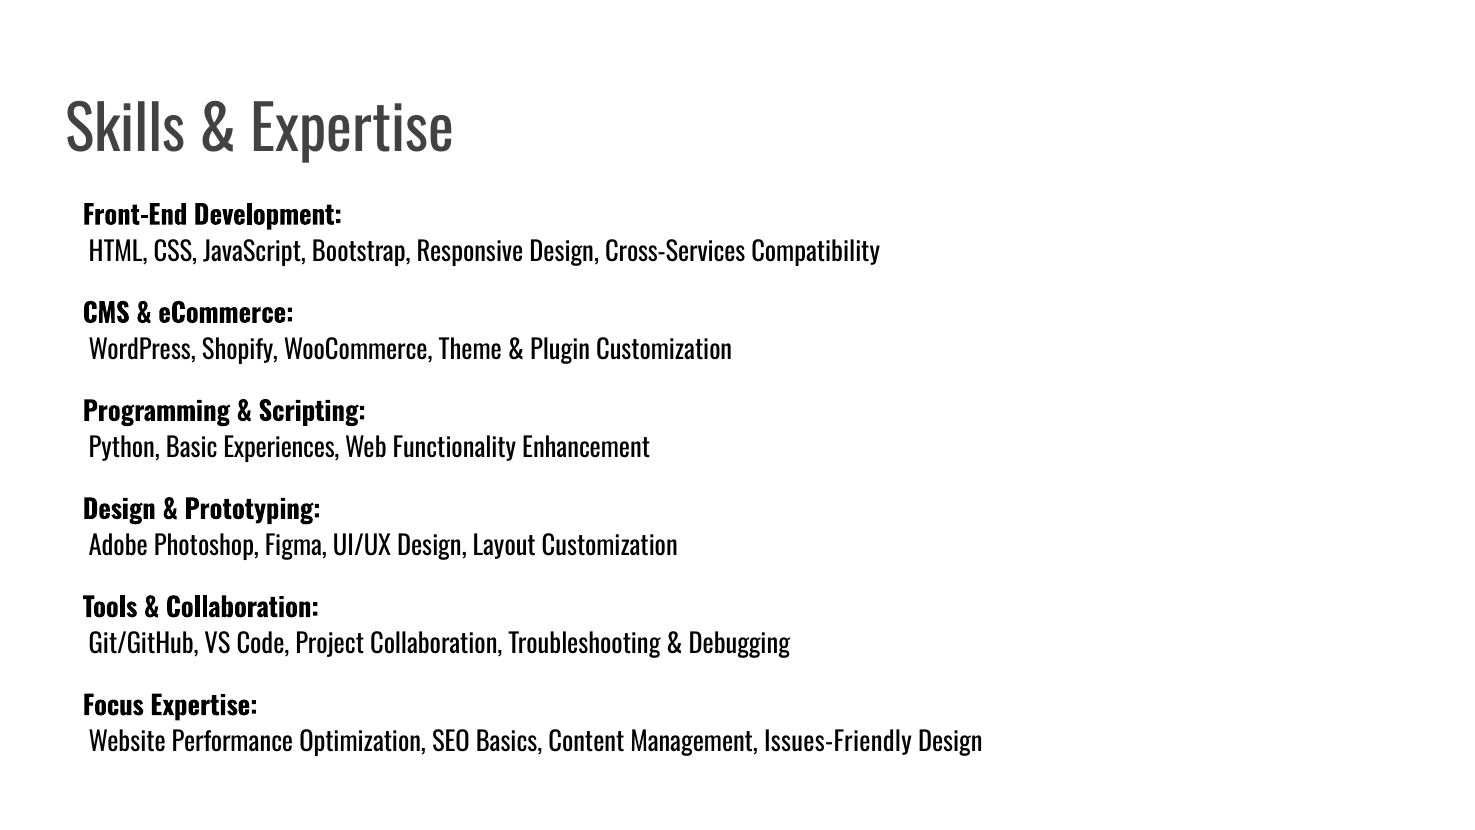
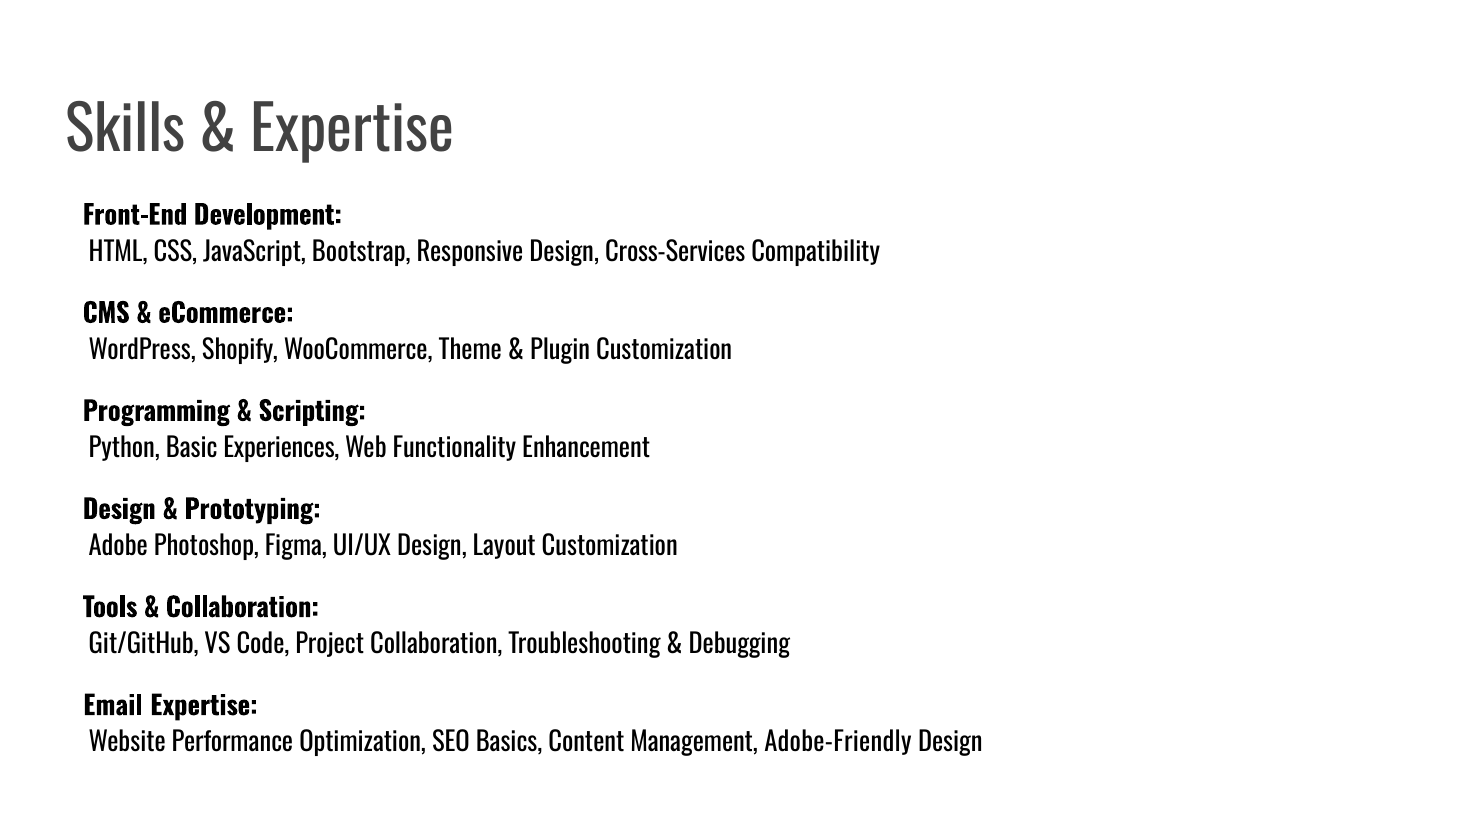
Focus: Focus -> Email (113, 706)
Issues-Friendly: Issues-Friendly -> Adobe-Friendly (838, 743)
